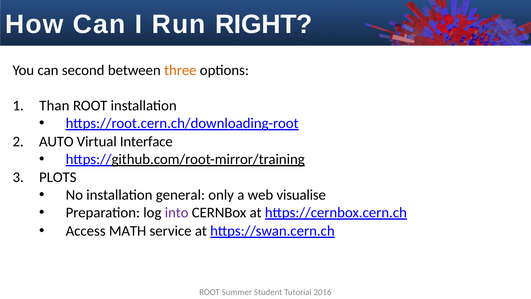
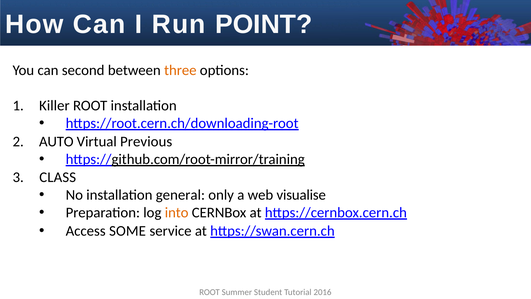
RIGHT: RIGHT -> POINT (264, 25)
Than: Than -> Killer (54, 106)
Interface: Interface -> Previous (146, 141)
PLOTS: PLOTS -> CLASS (58, 177)
into colour: purple -> orange (177, 213)
MATH: MATH -> SOME (127, 231)
